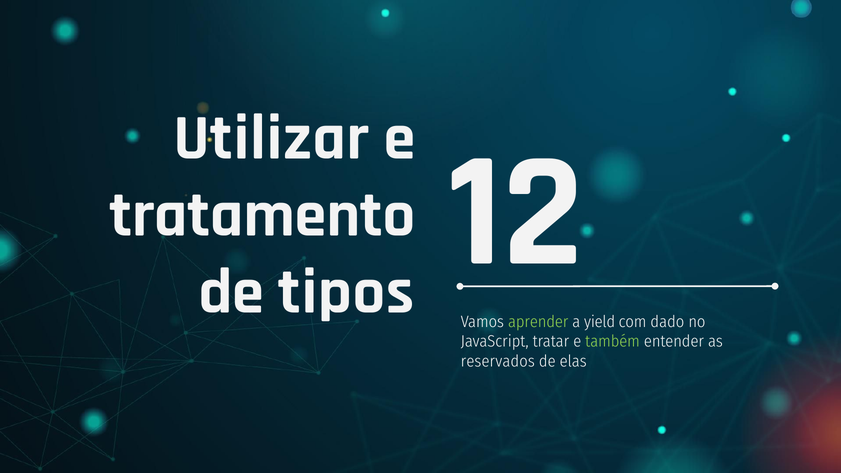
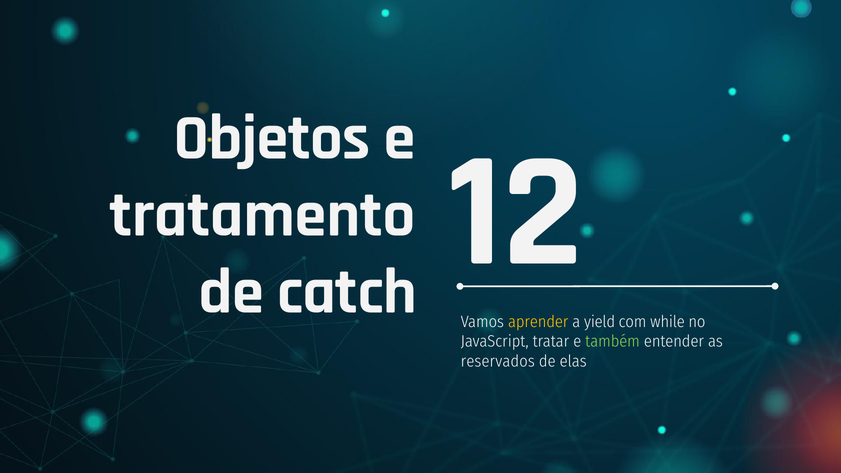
Utilizar: Utilizar -> Objetos (272, 137)
tipos: tipos -> catch (347, 292)
aprender colour: light green -> yellow (538, 322)
dado: dado -> while (667, 322)
